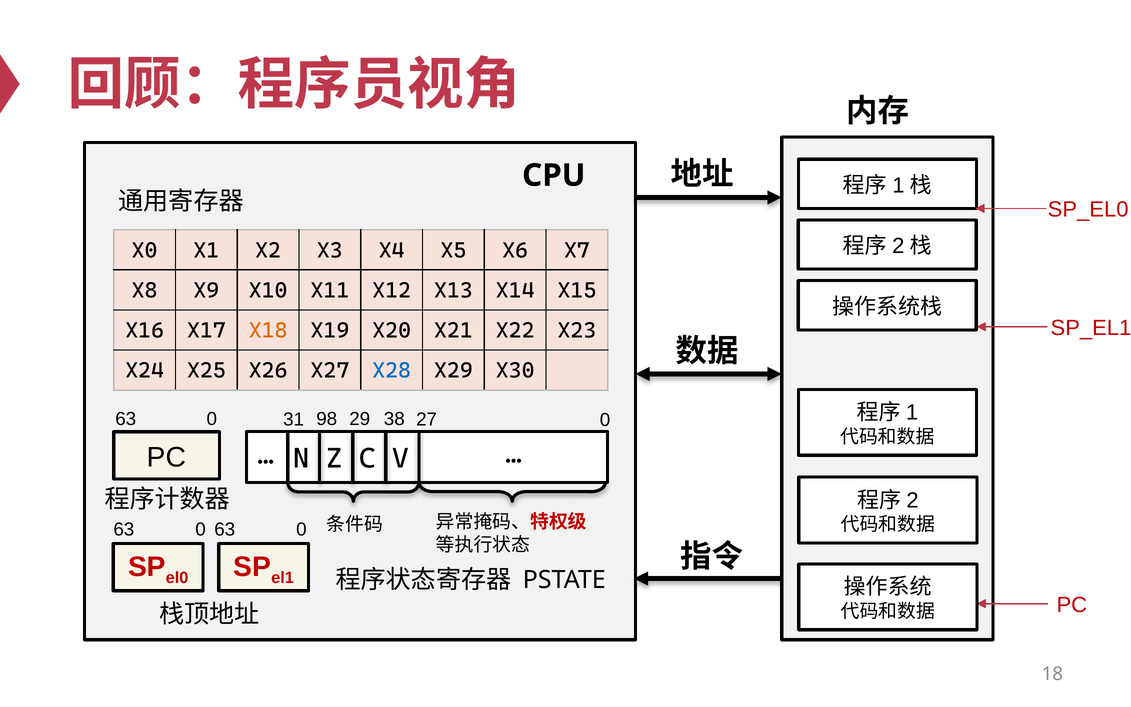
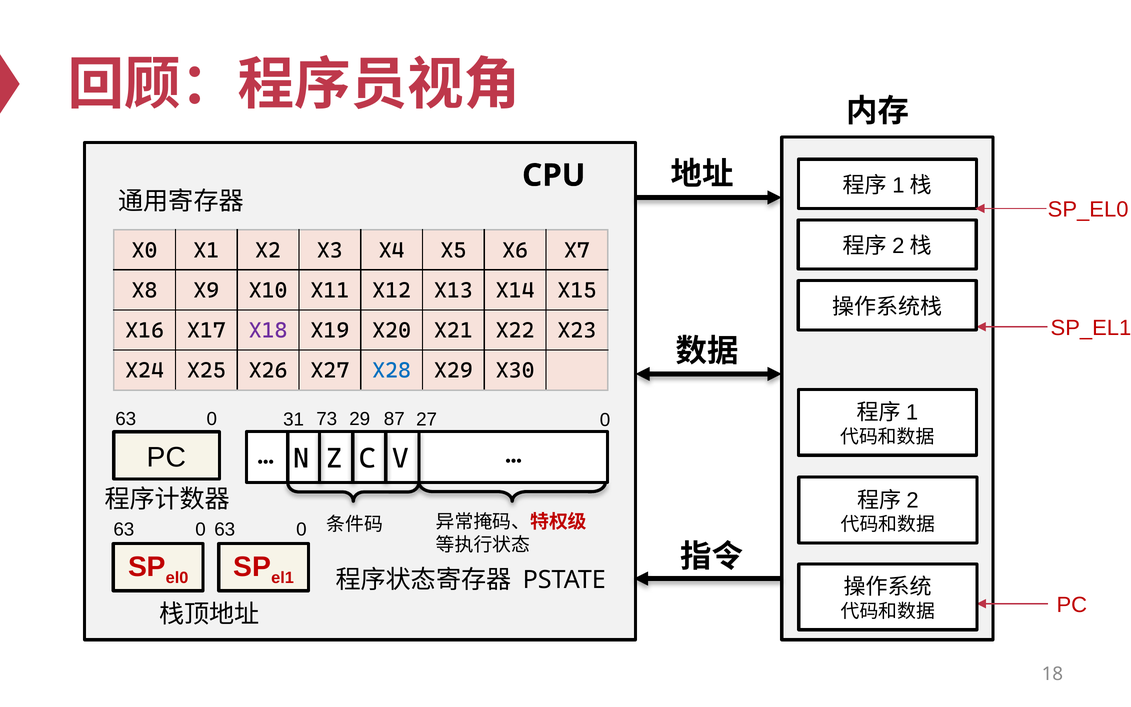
X18 colour: orange -> purple (268, 330)
98: 98 -> 73 (327, 419)
38: 38 -> 87 (394, 419)
